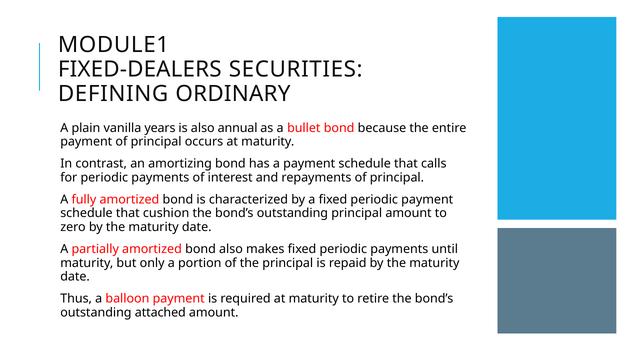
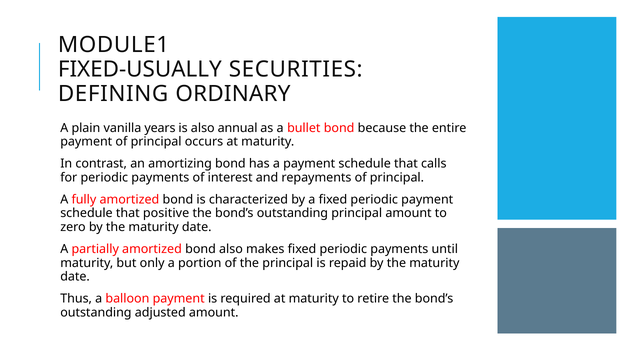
FIXED-DEALERS: FIXED-DEALERS -> FIXED-USUALLY (140, 69)
cushion: cushion -> positive (166, 213)
attached: attached -> adjusted (160, 313)
